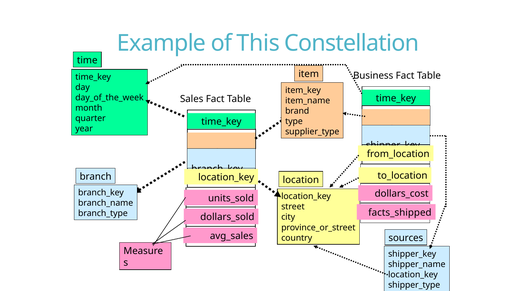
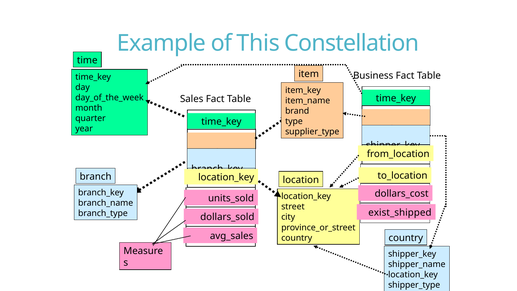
facts_shipped: facts_shipped -> exist_shipped (400, 212)
sources: sources -> country (406, 238)
